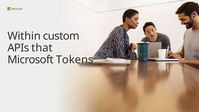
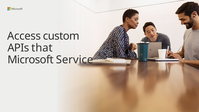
Within: Within -> Access (24, 36)
Tokens: Tokens -> Service (75, 60)
